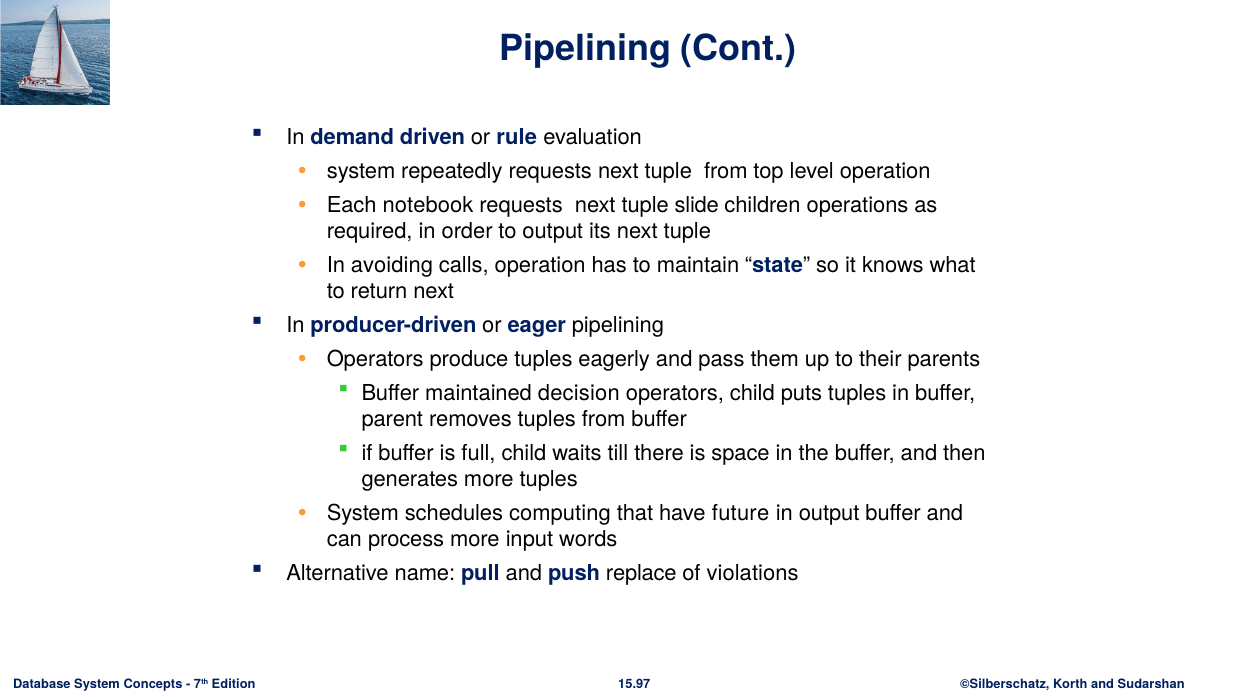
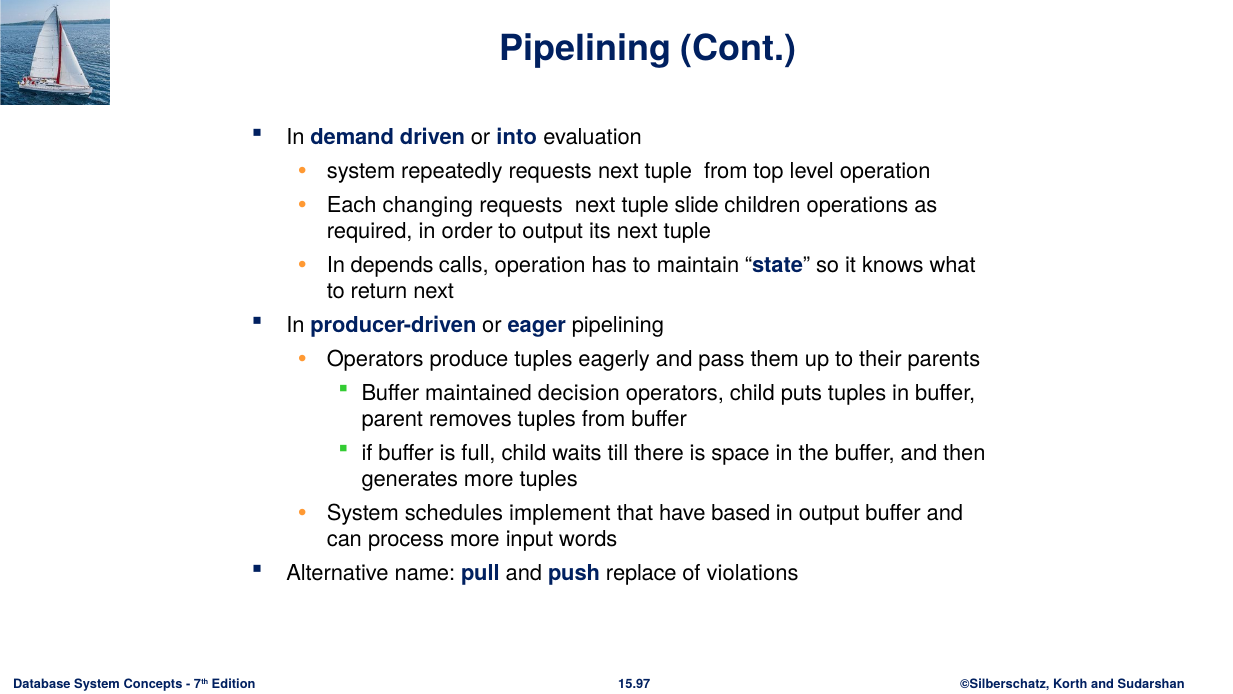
rule: rule -> into (517, 138)
notebook: notebook -> changing (428, 205)
avoiding: avoiding -> depends (392, 265)
computing: computing -> implement (560, 513)
future: future -> based (741, 513)
